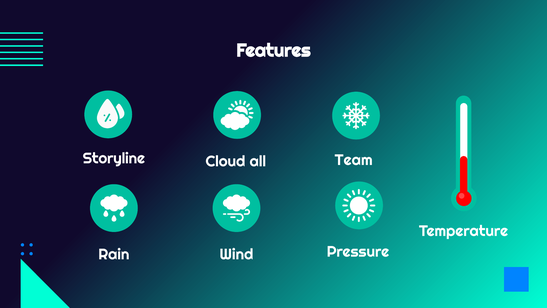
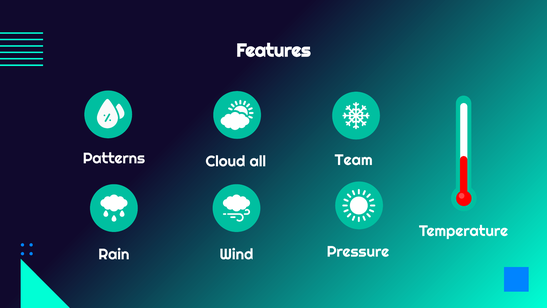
Storyline: Storyline -> Patterns (114, 158)
